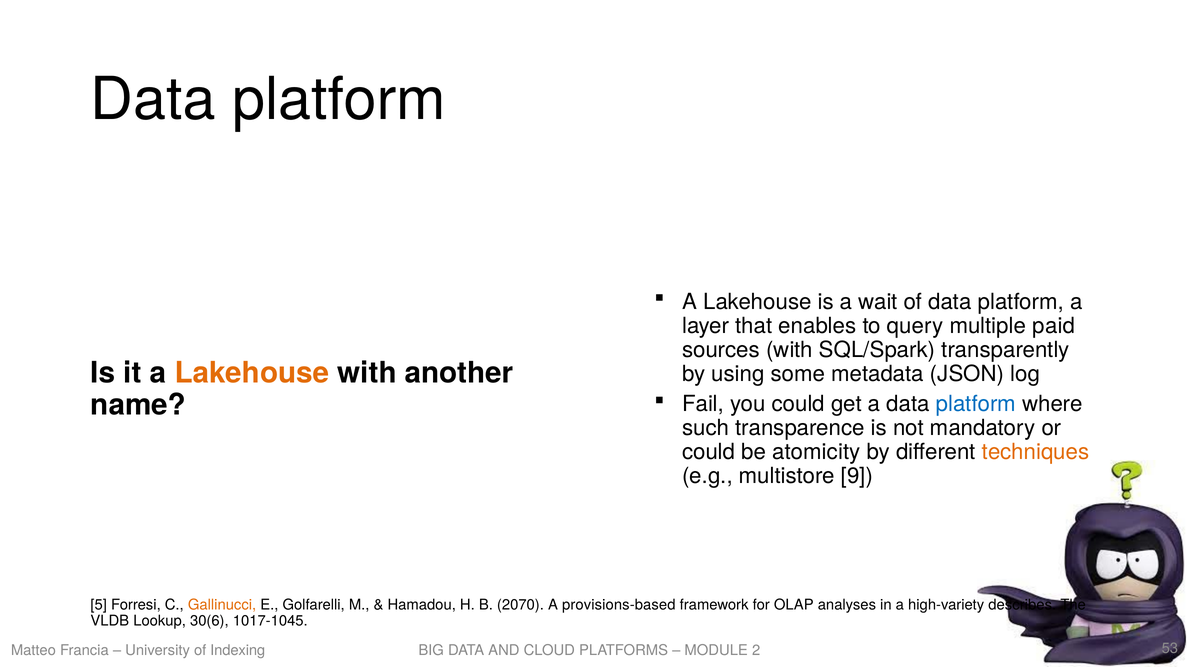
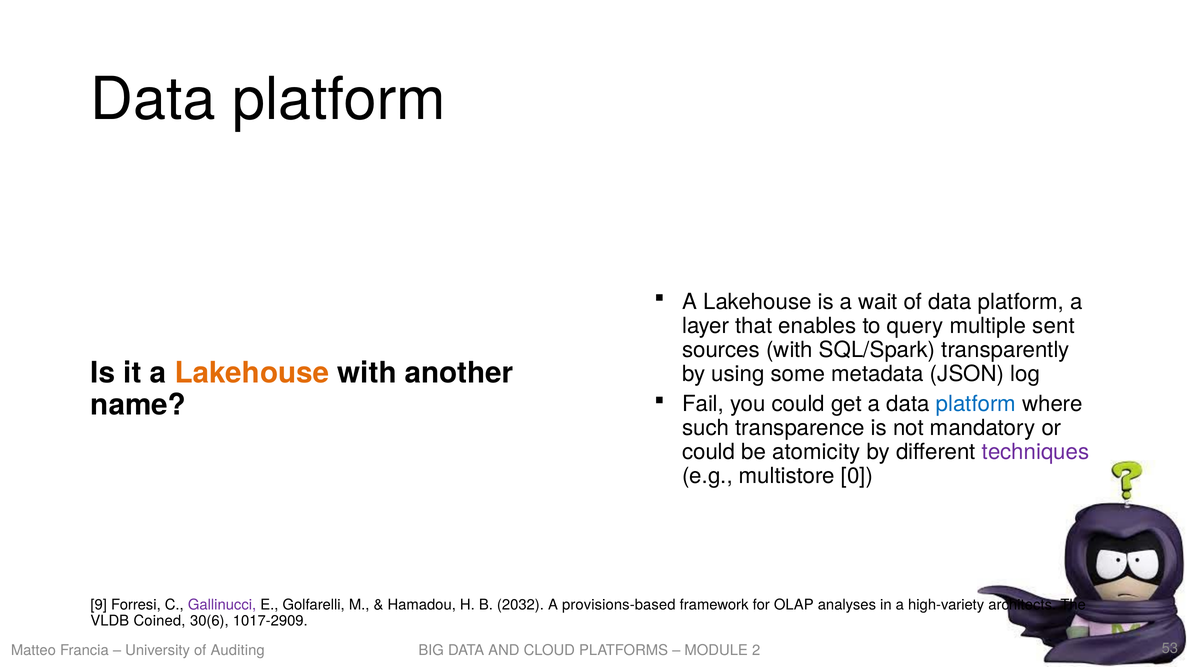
paid: paid -> sent (1054, 326)
techniques colour: orange -> purple (1036, 453)
9: 9 -> 0 (857, 477)
5: 5 -> 9 (99, 605)
Gallinucci colour: orange -> purple (222, 605)
2070: 2070 -> 2032 (520, 605)
describes: describes -> architects (1022, 605)
Lookup: Lookup -> Coined (160, 621)
1017-1045: 1017-1045 -> 1017-2909 (270, 621)
Indexing: Indexing -> Auditing (238, 651)
